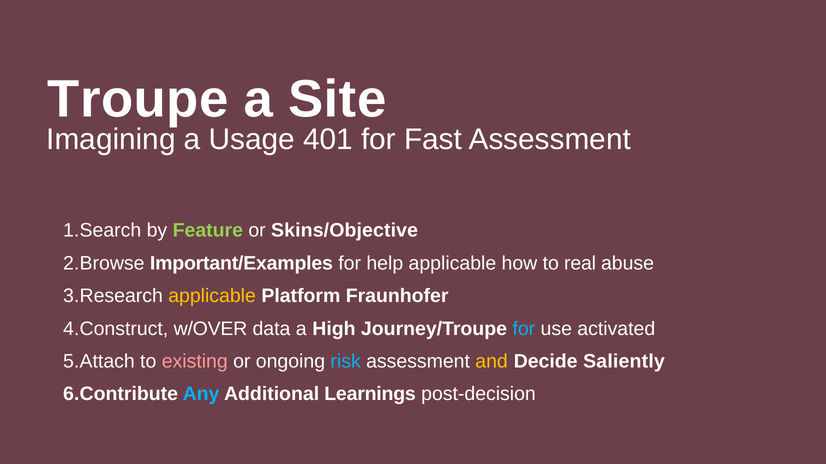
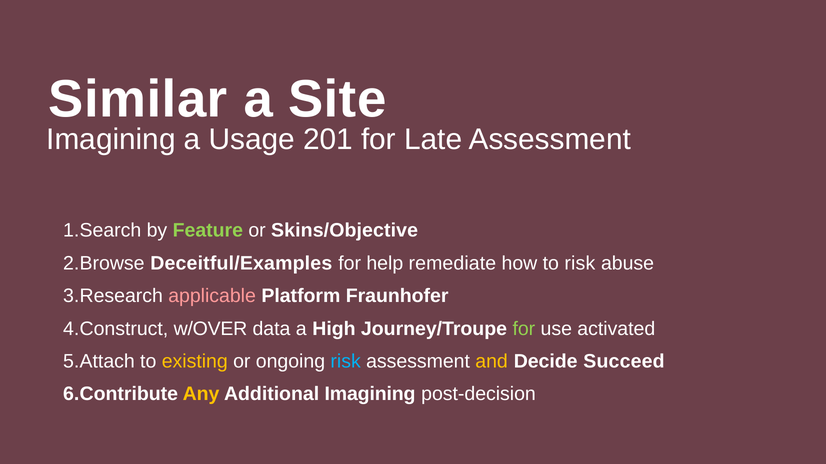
Troupe: Troupe -> Similar (138, 99)
401: 401 -> 201 (328, 139)
Fast: Fast -> Late (433, 139)
Important/Examples: Important/Examples -> Deceitful/Examples (241, 264)
help applicable: applicable -> remediate (452, 264)
to real: real -> risk (580, 264)
applicable colour: yellow -> pink (212, 296)
for colour: light blue -> light green (524, 329)
existing colour: pink -> yellow (195, 362)
Saliently: Saliently -> Succeed (624, 362)
Any colour: light blue -> yellow (201, 395)
Additional Learnings: Learnings -> Imagining (370, 395)
